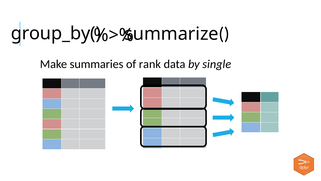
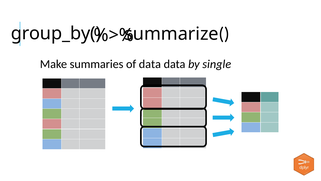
of rank: rank -> data (150, 64)
